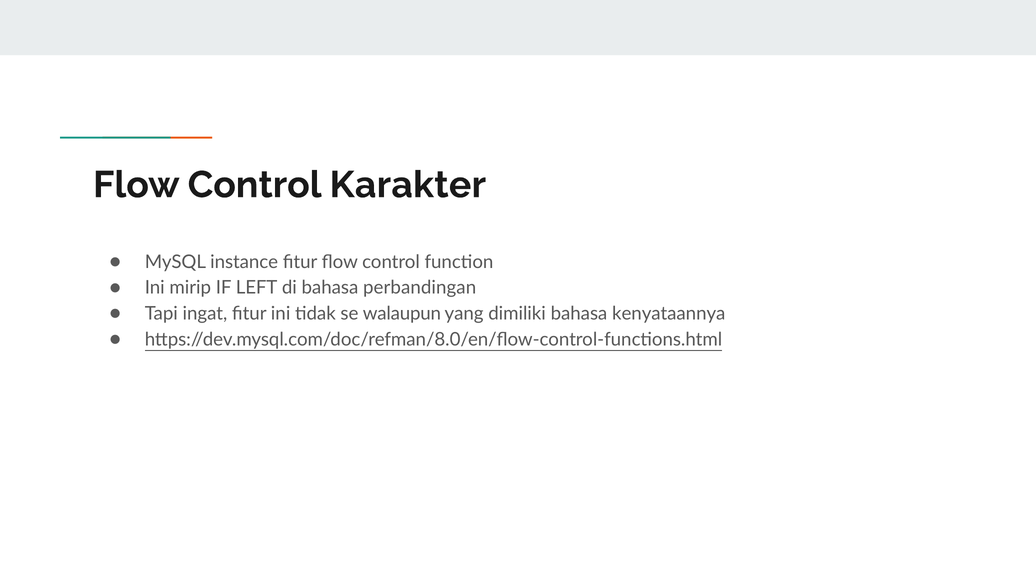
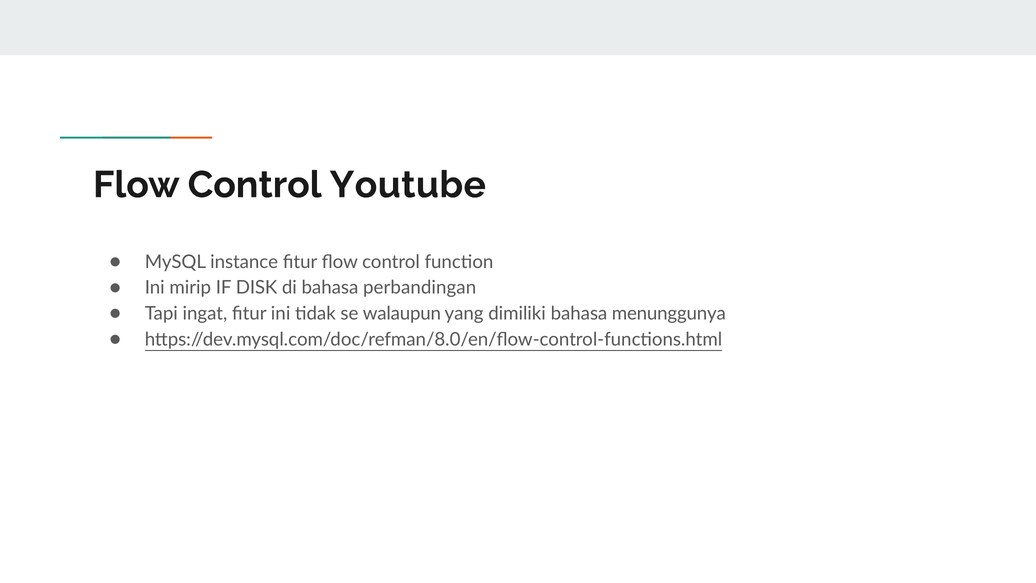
Karakter: Karakter -> Youtube (408, 185)
LEFT: LEFT -> DISK (257, 288)
kenyataannya: kenyataannya -> menunggunya (669, 313)
